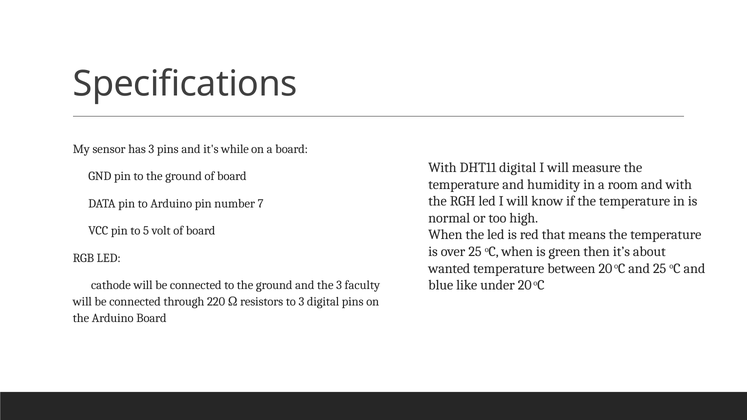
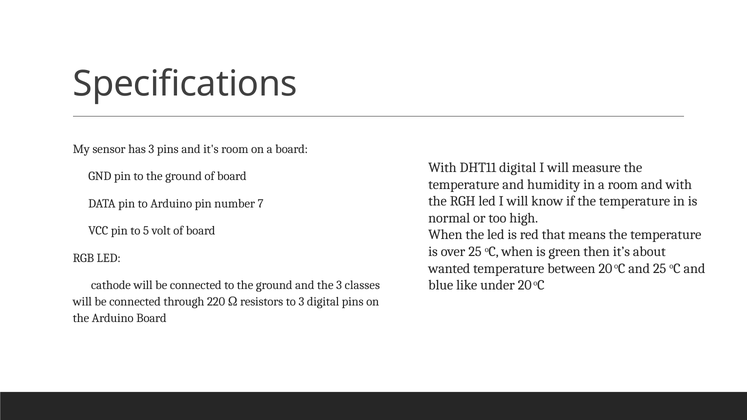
it's while: while -> room (235, 149)
faculty: faculty -> classes (362, 285)
